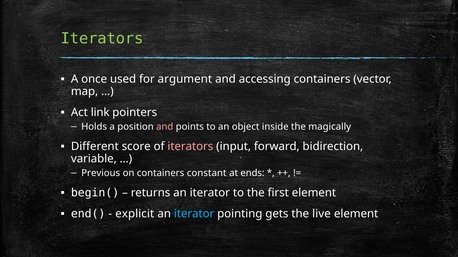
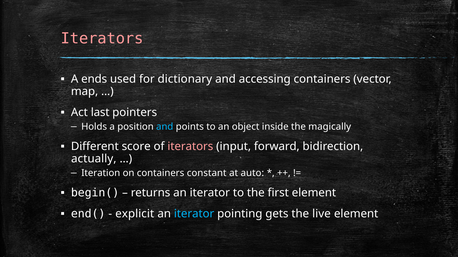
Iterators colour: light green -> pink (102, 39)
once: once -> ends (94, 79)
argument: argument -> dictionary (185, 79)
link: link -> last (100, 113)
and colour: pink -> light blue (165, 127)
variable: variable -> actually (94, 159)
Previous: Previous -> Iteration (101, 173)
ends: ends -> auto (252, 173)
